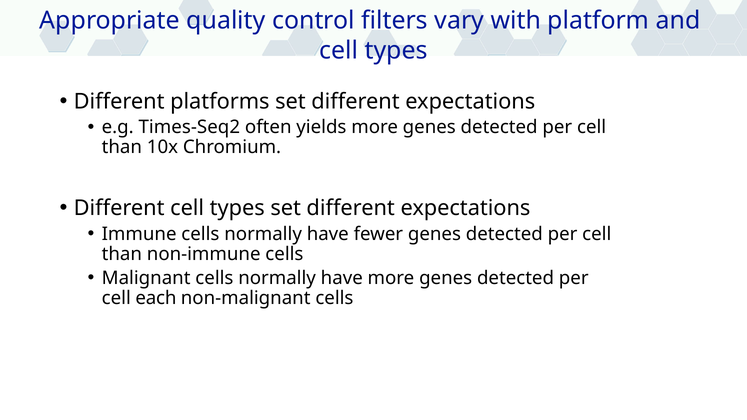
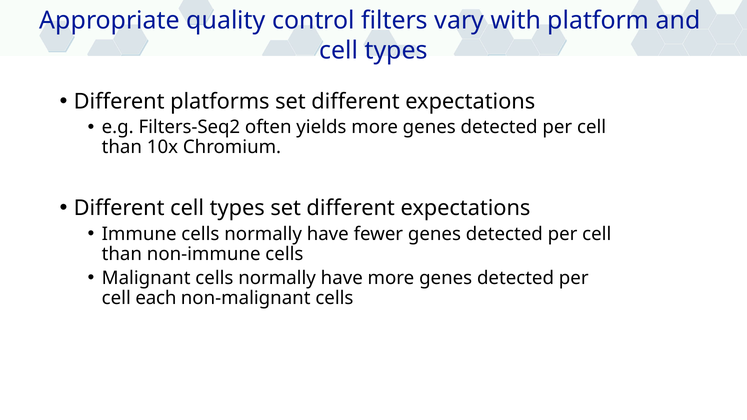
Times-Seq2: Times-Seq2 -> Filters-Seq2 (189, 127)
